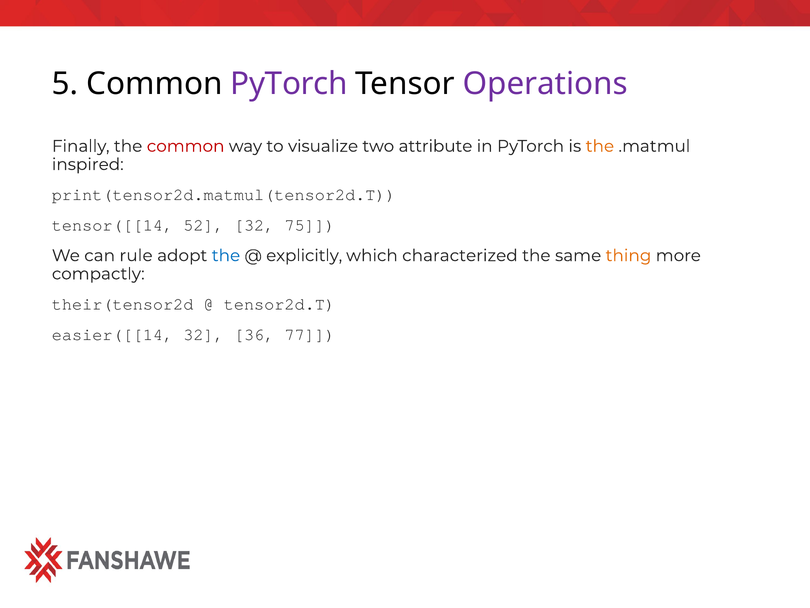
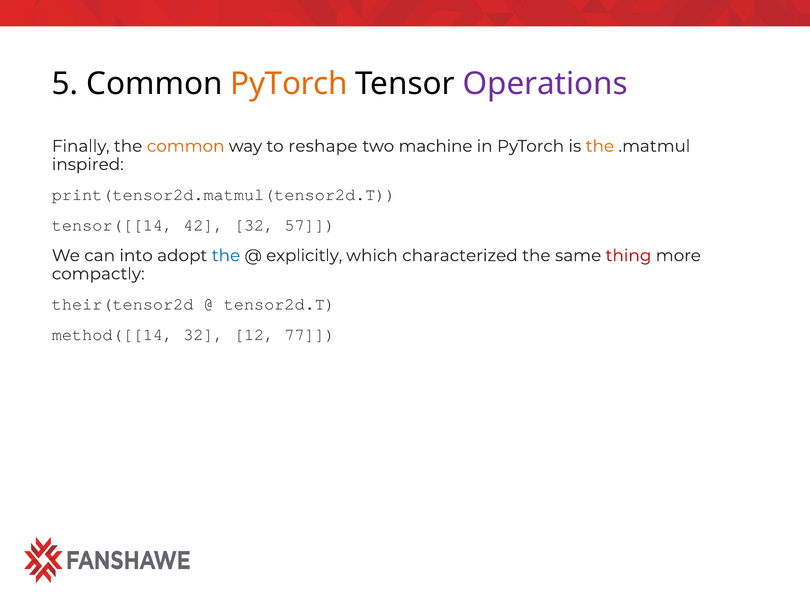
PyTorch colour: purple -> orange (289, 84)
common colour: red -> orange (186, 146)
visualize: visualize -> reshape (323, 146)
attribute: attribute -> machine (435, 146)
52: 52 -> 42 (204, 225)
75: 75 -> 57 (310, 225)
rule: rule -> into (136, 255)
thing colour: orange -> red (629, 255)
easier([[14: easier([[14 -> method([[14 (113, 334)
36: 36 -> 12 (254, 334)
